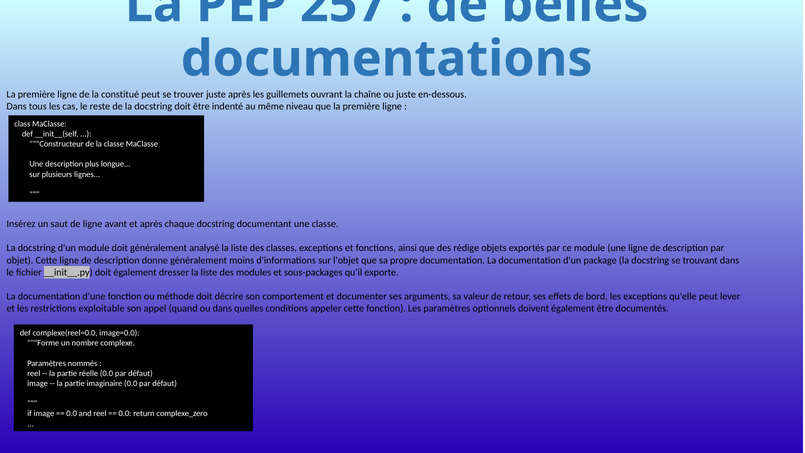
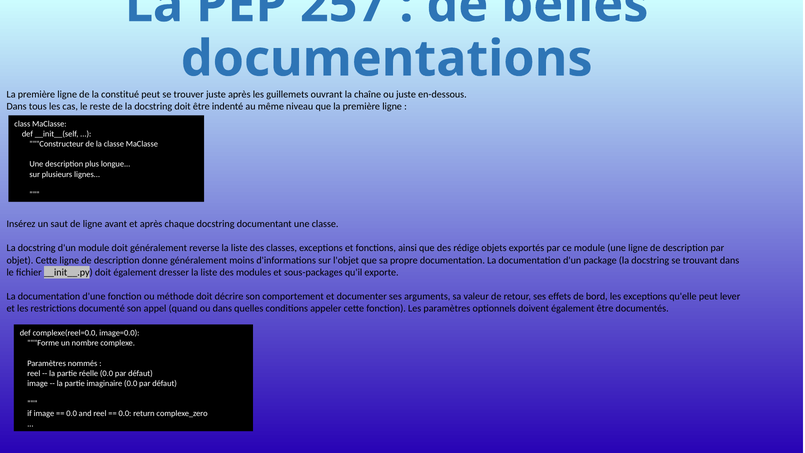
analysé: analysé -> reverse (204, 248)
exploitable: exploitable -> documenté (102, 308)
